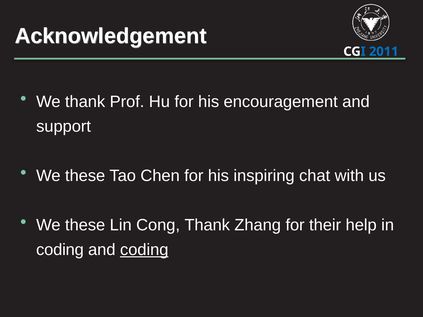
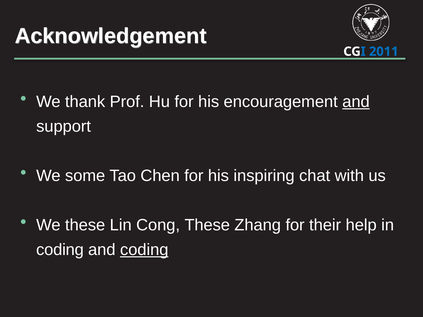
and underline: none -> present (356, 102)
these: these -> some (85, 176)
Cong Thank: Thank -> These (207, 225)
